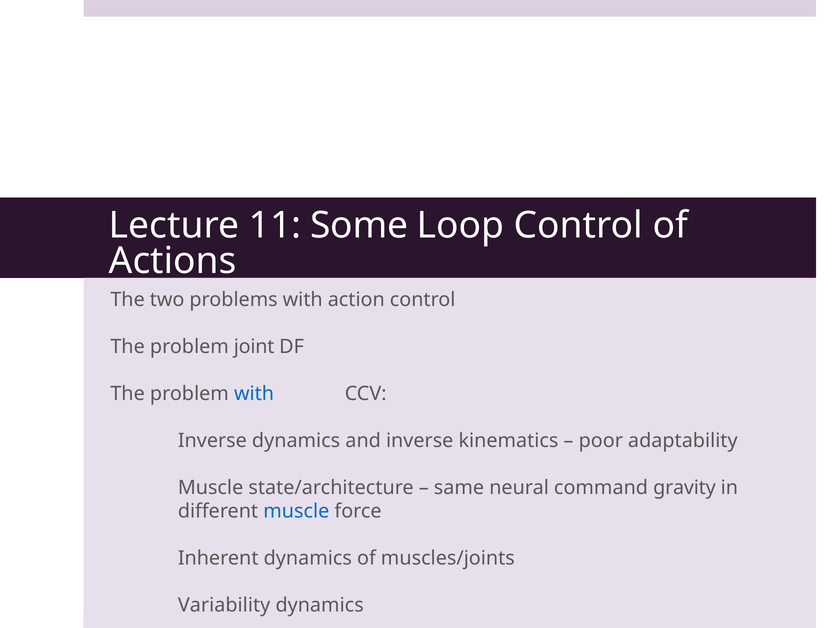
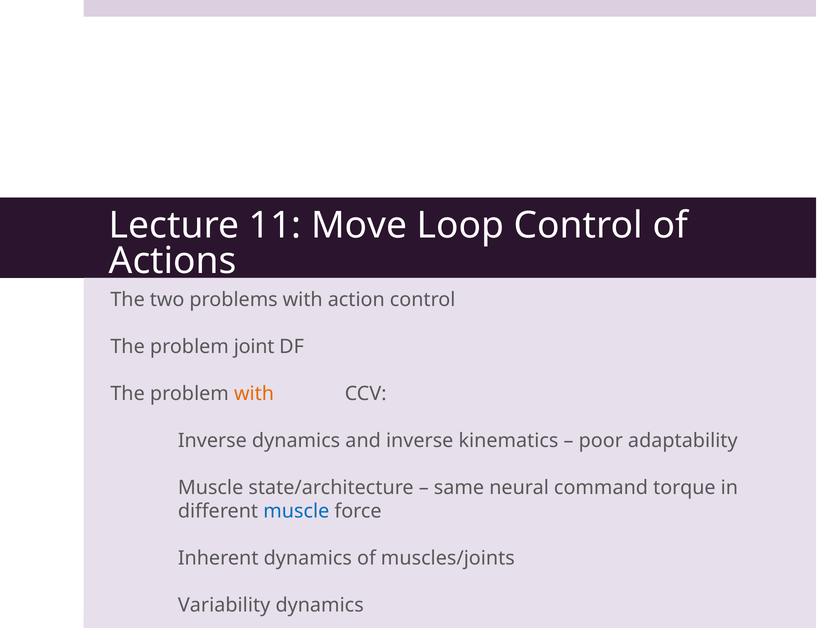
Some: Some -> Move (359, 225)
with colour: blue -> orange (254, 393)
gravity: gravity -> torque (684, 487)
